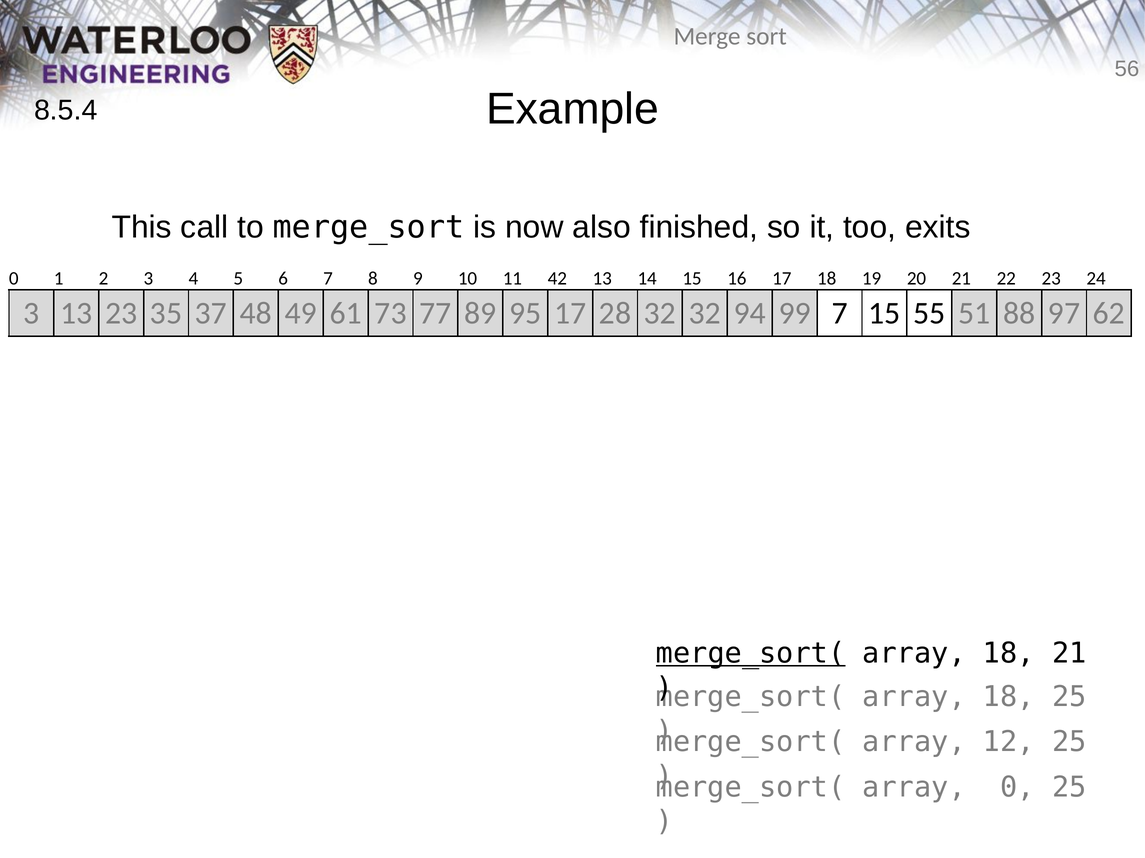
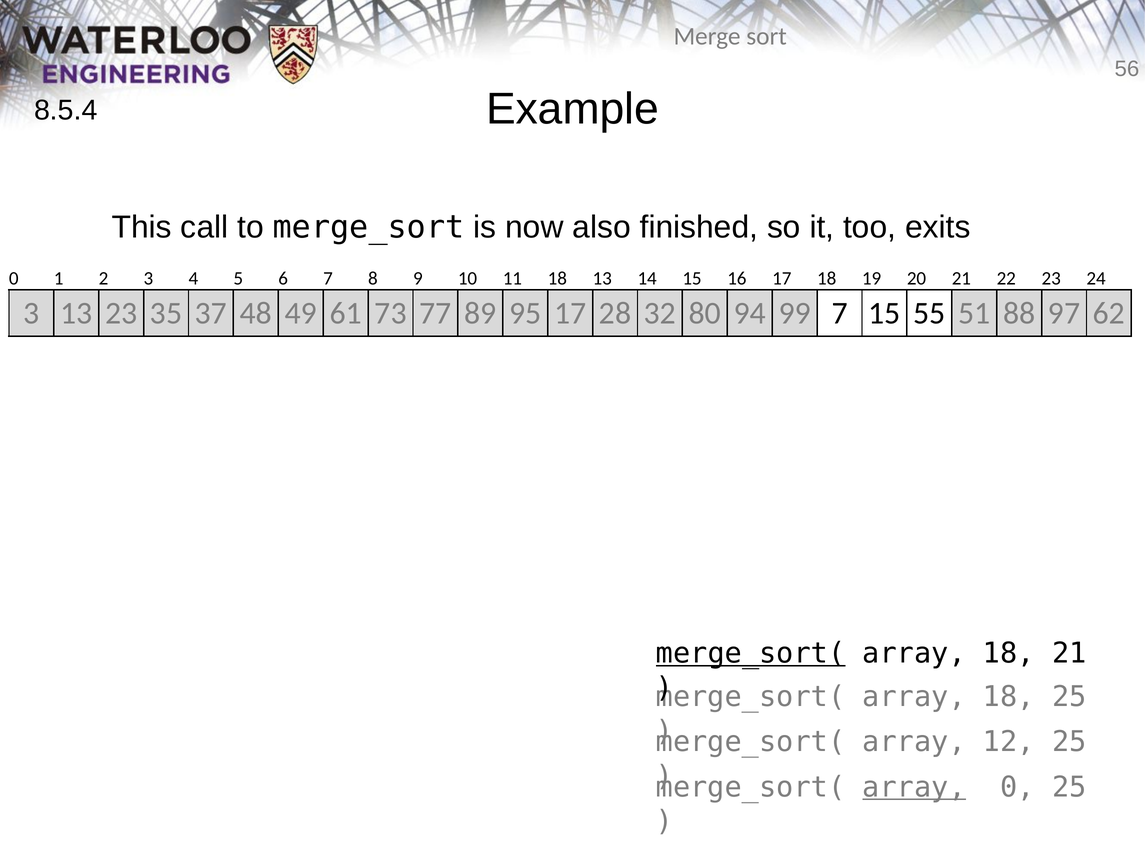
11 42: 42 -> 18 (557, 279)
32 32: 32 -> 80 (705, 314)
array underline: none -> present (914, 788)
